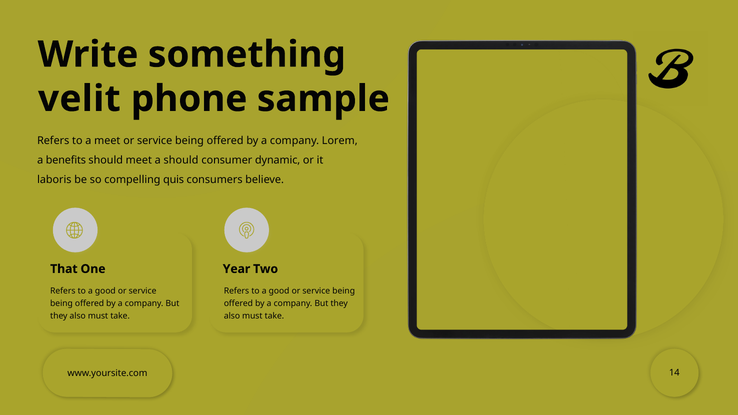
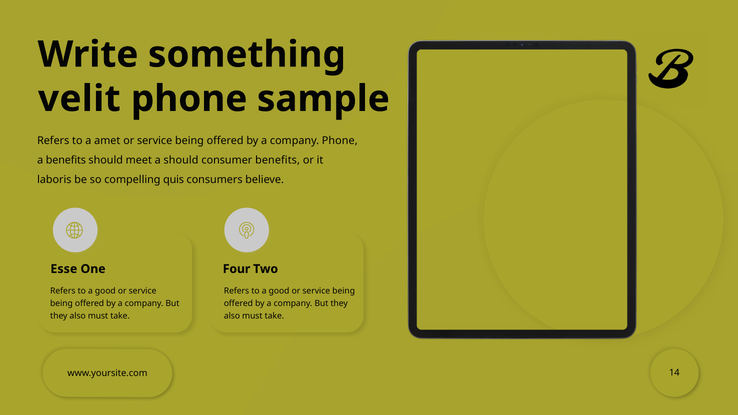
a meet: meet -> amet (107, 141)
company Lorem: Lorem -> Phone (340, 141)
consumer dynamic: dynamic -> benefits (278, 160)
That: That -> Esse (64, 269)
Year: Year -> Four (237, 269)
